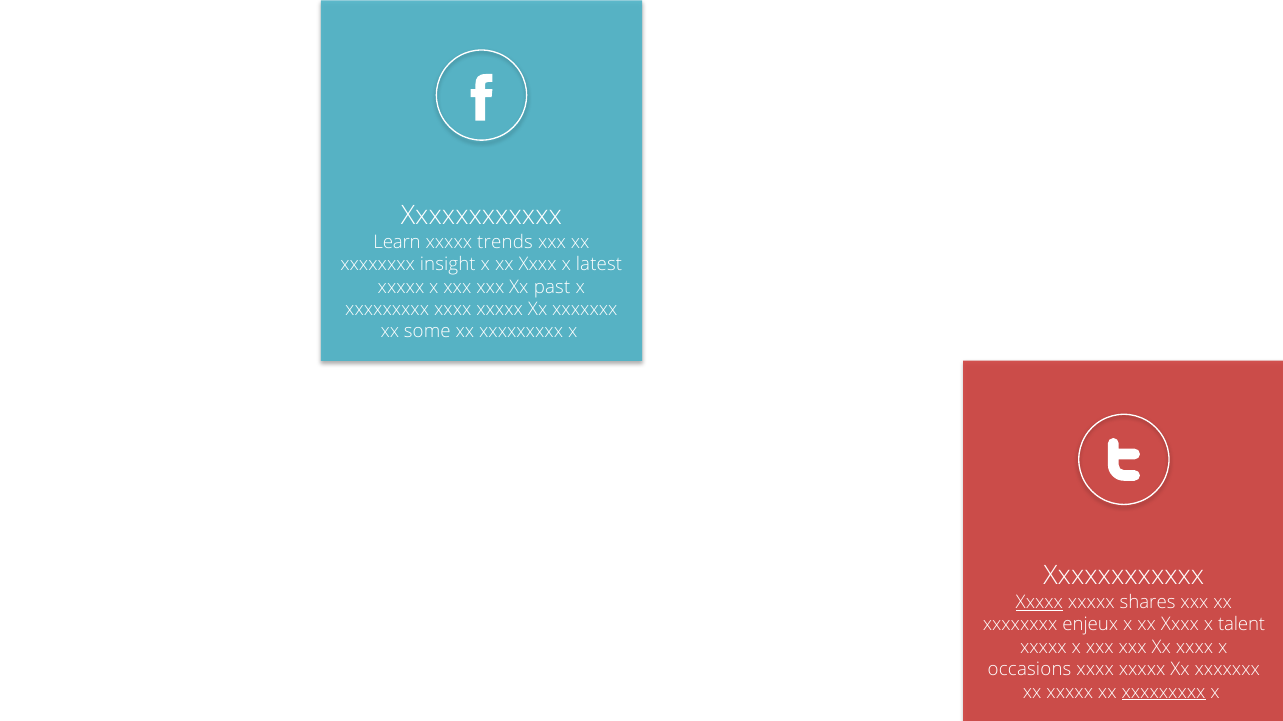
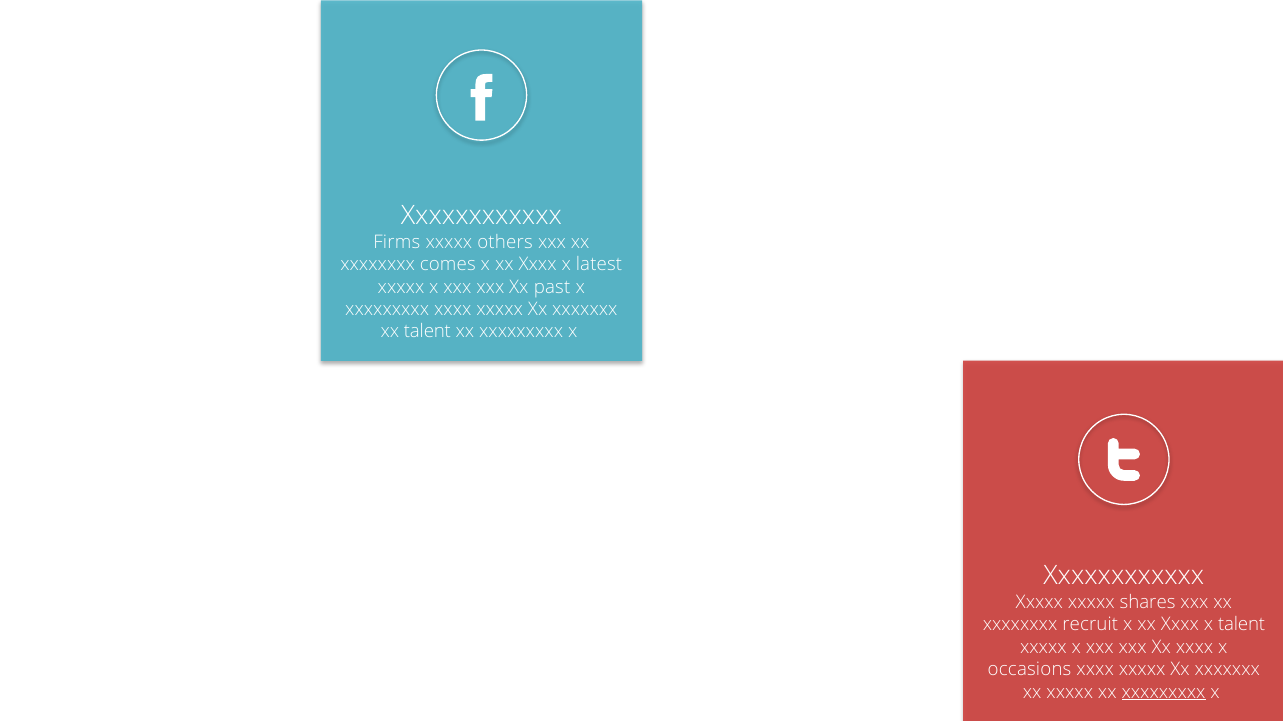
Learn: Learn -> Firms (397, 242)
trends: trends -> others (505, 242)
insight: insight -> comes (448, 265)
xx some: some -> talent (427, 332)
Xxxxx underline: present -> none (1039, 603)
enjeux: enjeux -> recruit (1090, 625)
